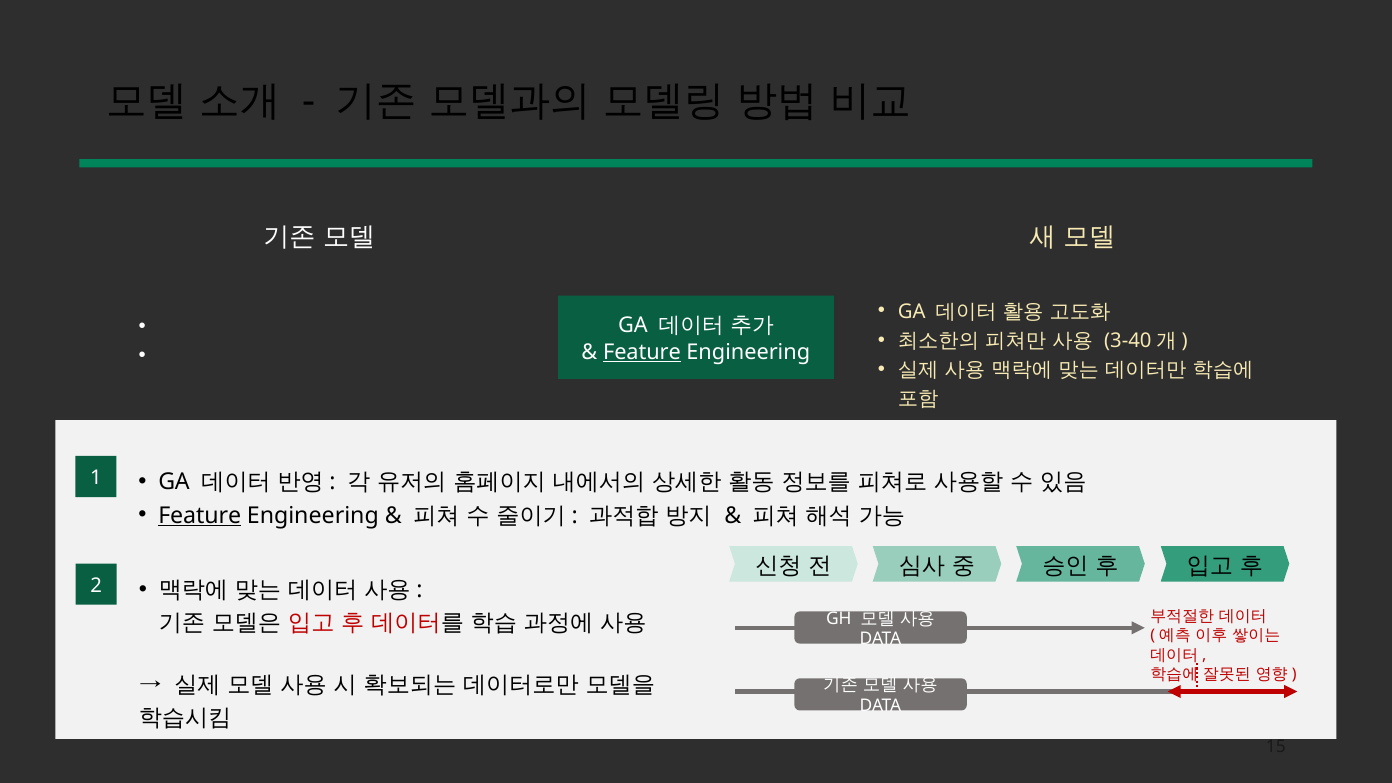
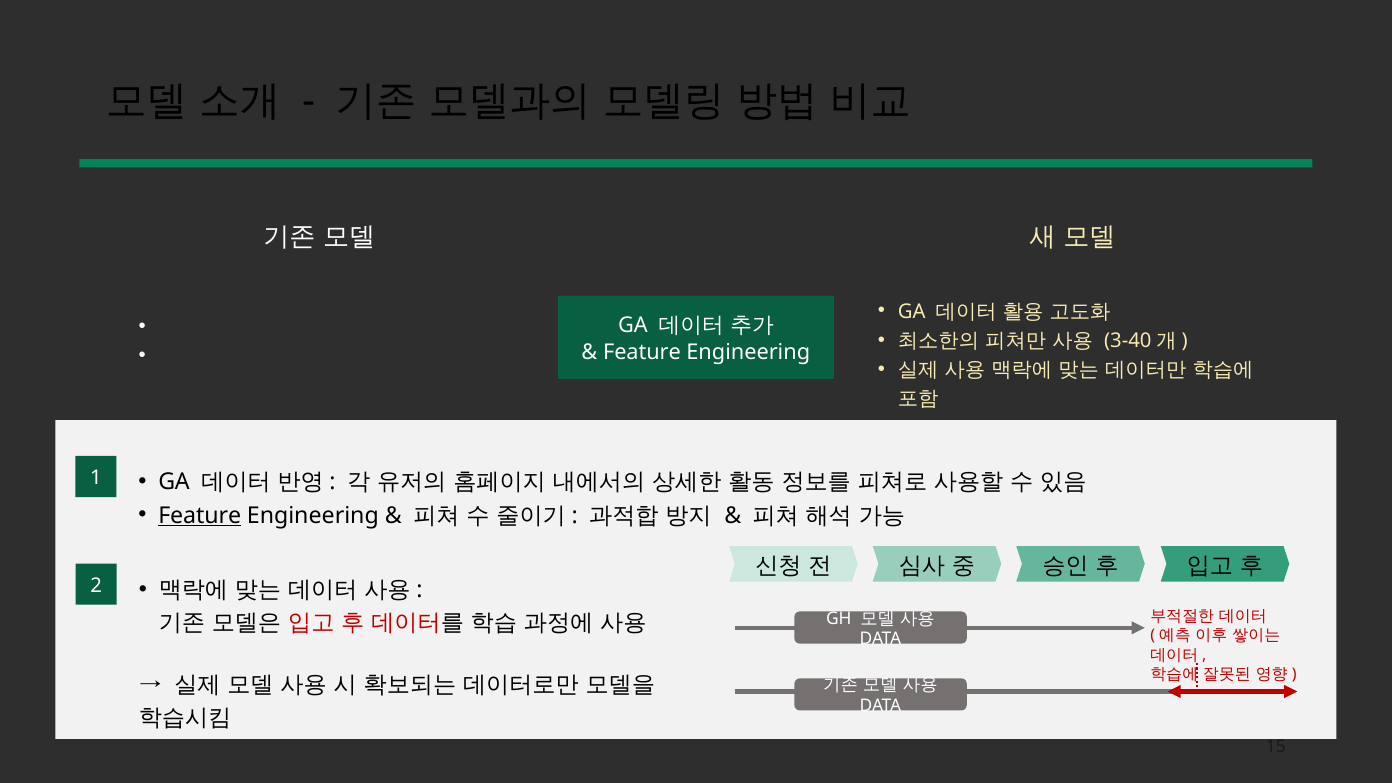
Feature underline: present -> none (642, 352)
